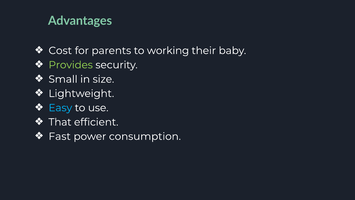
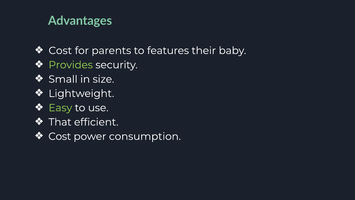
working: working -> features (168, 51)
Easy colour: light blue -> light green (60, 108)
Fast: Fast -> Cost (60, 136)
